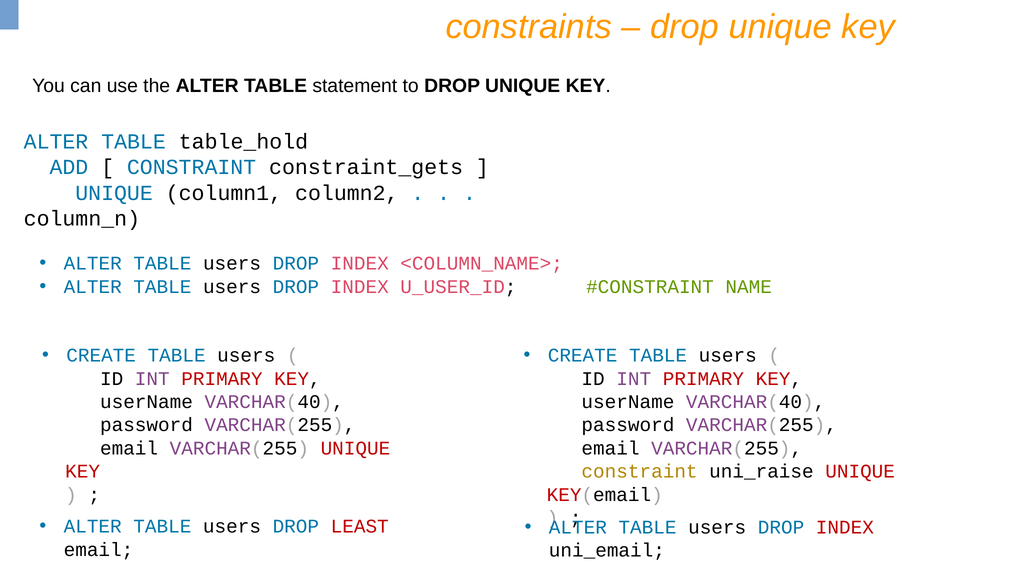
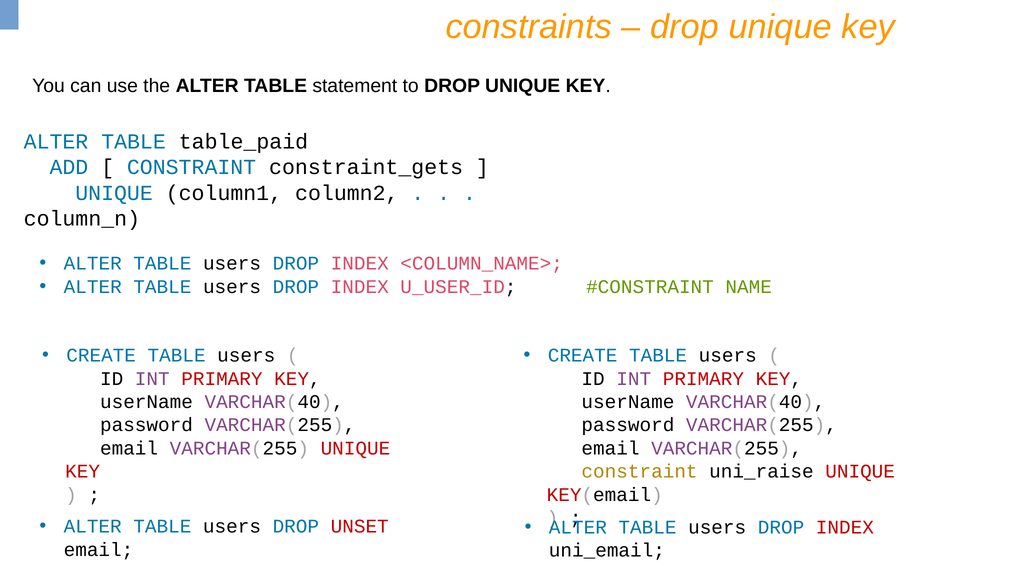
table_hold: table_hold -> table_paid (243, 142)
LEAST: LEAST -> UNSET (360, 527)
